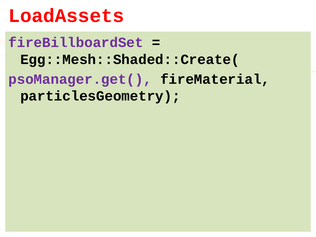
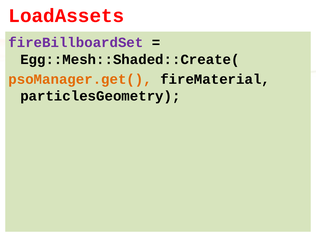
psoManager.get( colour: purple -> orange (80, 79)
